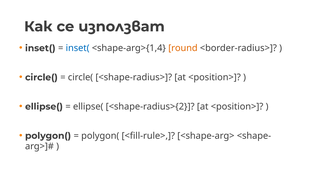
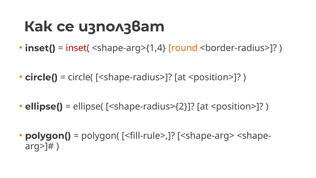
inset( colour: blue -> red (78, 48)
